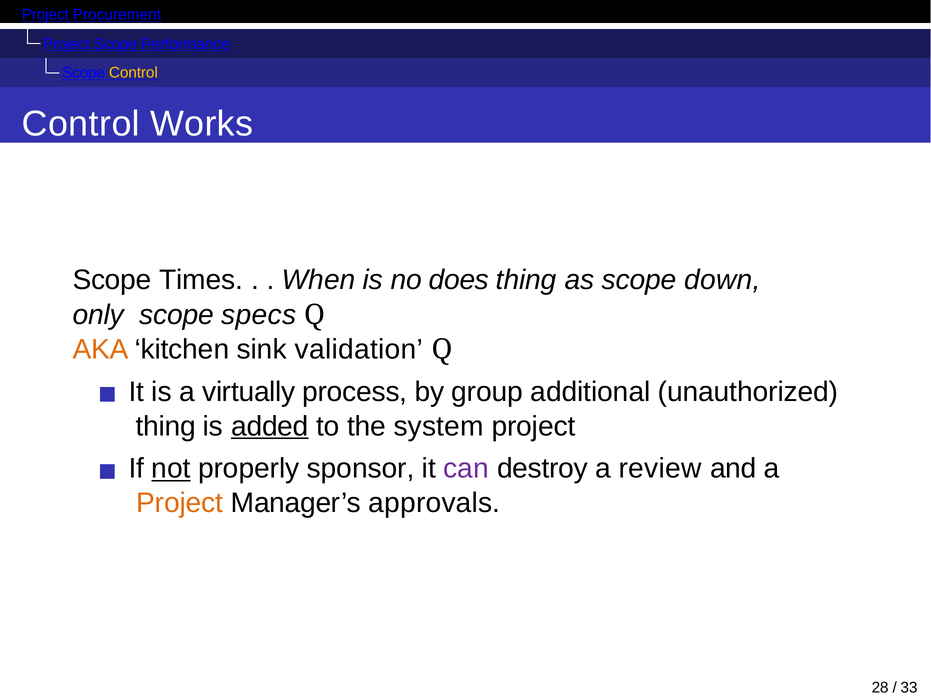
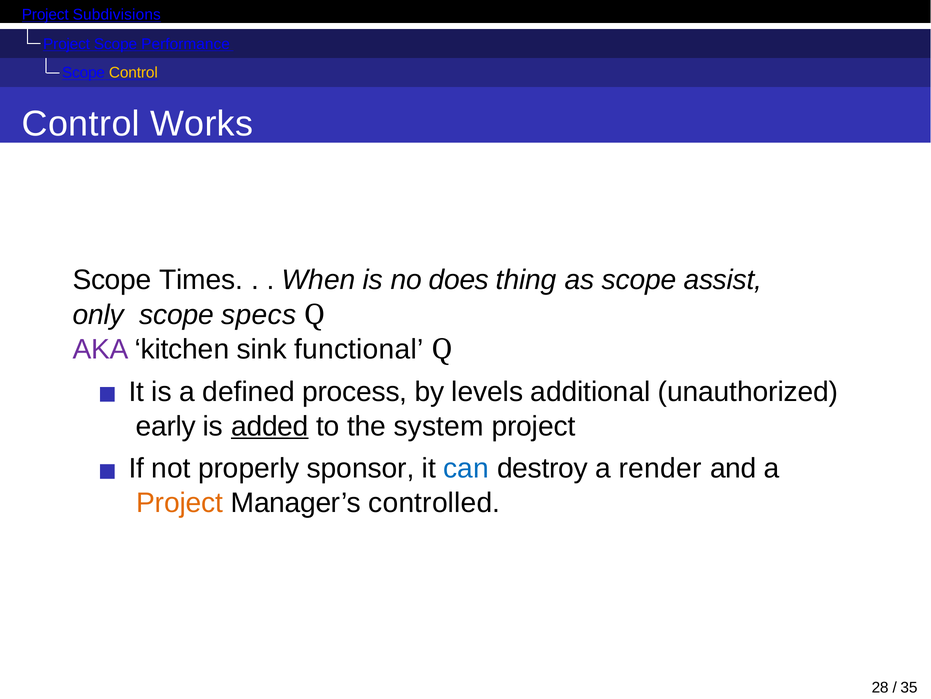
Procurement: Procurement -> Subdivisions (117, 15)
down: down -> assist (723, 280)
AKA colour: orange -> purple (101, 349)
validation: validation -> functional (359, 349)
virtually: virtually -> defined (249, 392)
group: group -> levels (487, 392)
thing: thing -> early (166, 426)
not underline: present -> none (171, 468)
can colour: purple -> blue (466, 468)
review: review -> render (660, 468)
approvals: approvals -> controlled (434, 503)
33: 33 -> 35 (909, 687)
